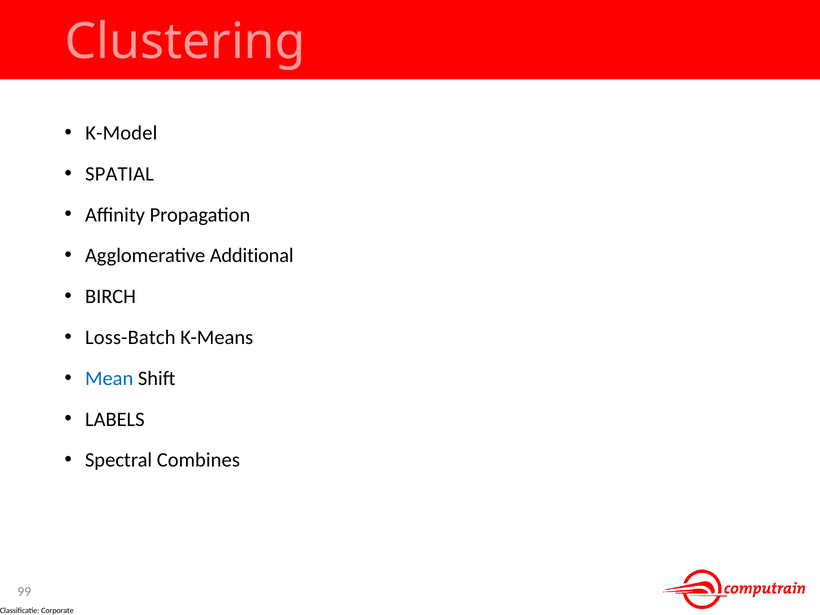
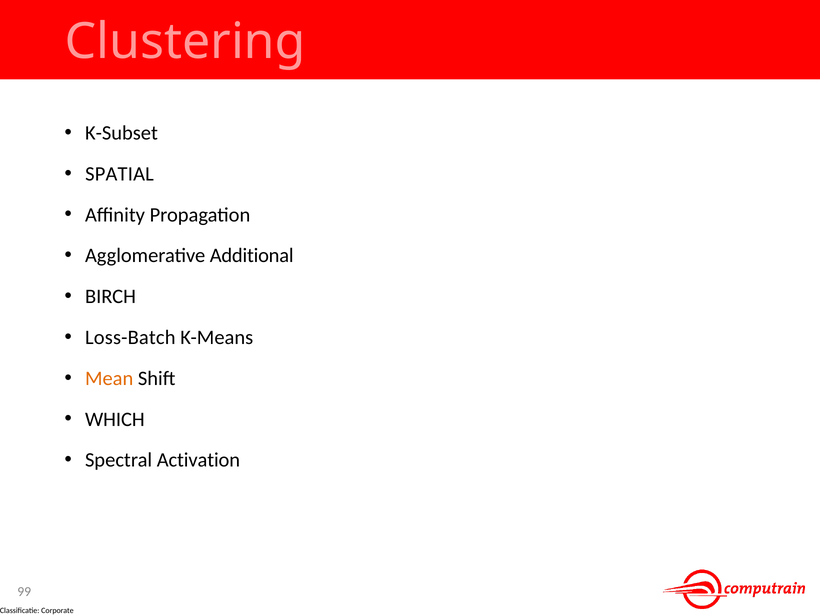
K-Model: K-Model -> K-Subset (121, 133)
Mean colour: blue -> orange (109, 378)
LABELS: LABELS -> WHICH (115, 419)
Combines: Combines -> Activation (198, 460)
